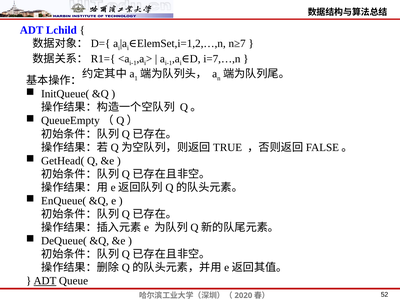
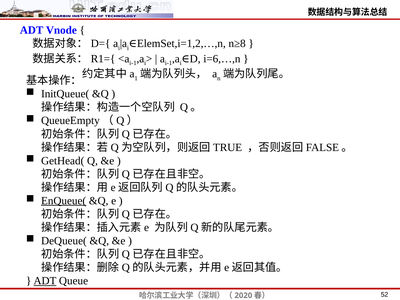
Lchild: Lchild -> Vnode (61, 30)
n≥7: n≥7 -> n≥8 (237, 44)
i=7,…,n: i=7,…,n -> i=6,…,n (222, 59)
EnQueue( underline: none -> present (64, 201)
